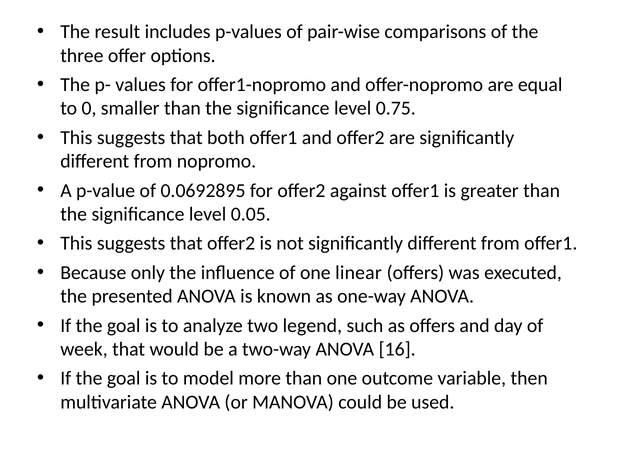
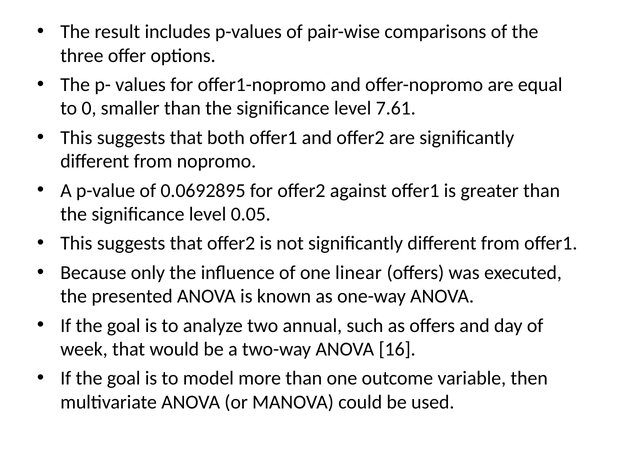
0.75: 0.75 -> 7.61 (396, 108)
legend: legend -> annual (312, 325)
